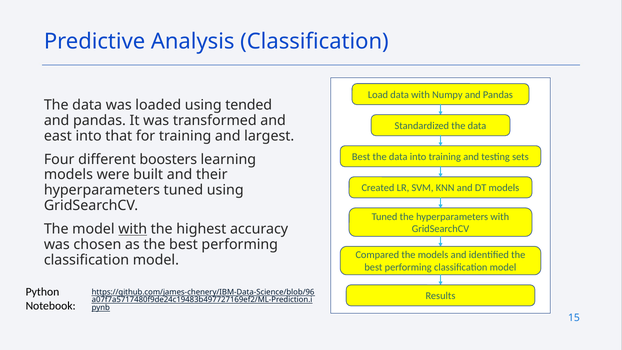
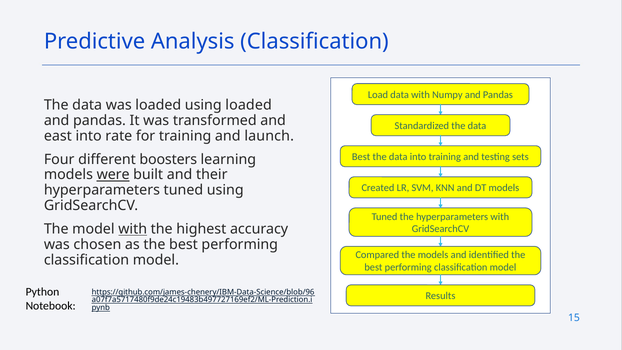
using tended: tended -> loaded (249, 105)
that: that -> rate (119, 136)
largest: largest -> launch (269, 136)
were underline: none -> present (113, 175)
